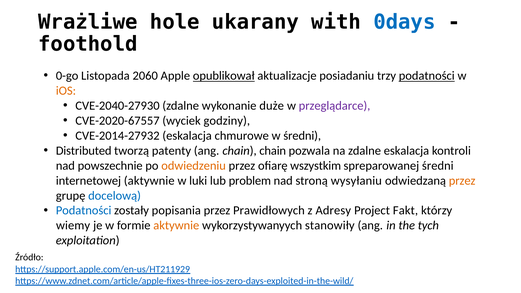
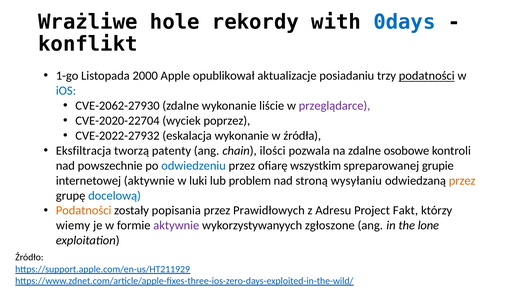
ukarany: ukarany -> rekordy (255, 22)
foothold: foothold -> konflikt (88, 44)
0-go: 0-go -> 1-go (67, 76)
2060: 2060 -> 2000 (145, 76)
opublikował underline: present -> none (224, 76)
iOS colour: orange -> blue (66, 91)
CVE-2040-27930: CVE-2040-27930 -> CVE-2062-27930 (117, 106)
duże: duże -> liście (272, 106)
CVE-2020-67557: CVE-2020-67557 -> CVE-2020-22704 (117, 121)
godziny: godziny -> poprzez (227, 121)
CVE-2014-27932: CVE-2014-27932 -> CVE-2022-27932 (117, 136)
eskalacja chmurowe: chmurowe -> wykonanie (242, 136)
w średni: średni -> źródła (302, 136)
Distributed: Distributed -> Eksfiltracja (84, 151)
chain chain: chain -> ilości (273, 151)
zdalne eskalacja: eskalacja -> osobowe (407, 151)
odwiedzeniu colour: orange -> blue (194, 166)
spreparowanej średni: średni -> grupie (438, 166)
Podatności colour: blue -> orange (84, 211)
Adresy: Adresy -> Adresu (333, 211)
aktywnie colour: orange -> purple (176, 226)
stanowiły: stanowiły -> zgłoszone (330, 226)
tych: tych -> lone (428, 226)
